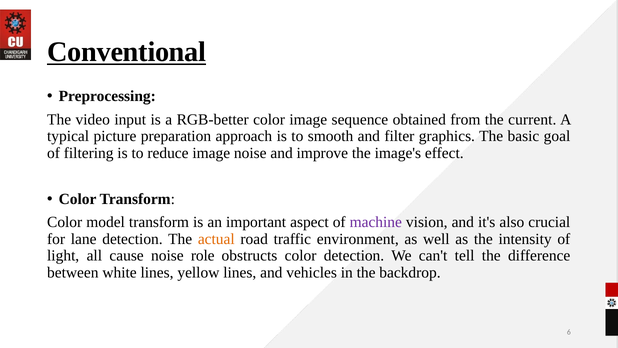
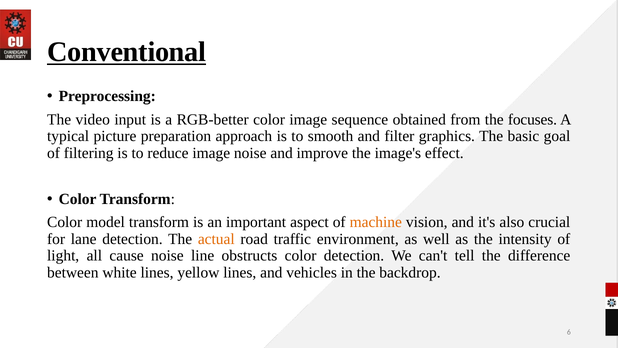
current: current -> focuses (532, 119)
machine colour: purple -> orange (376, 222)
role: role -> line (203, 255)
